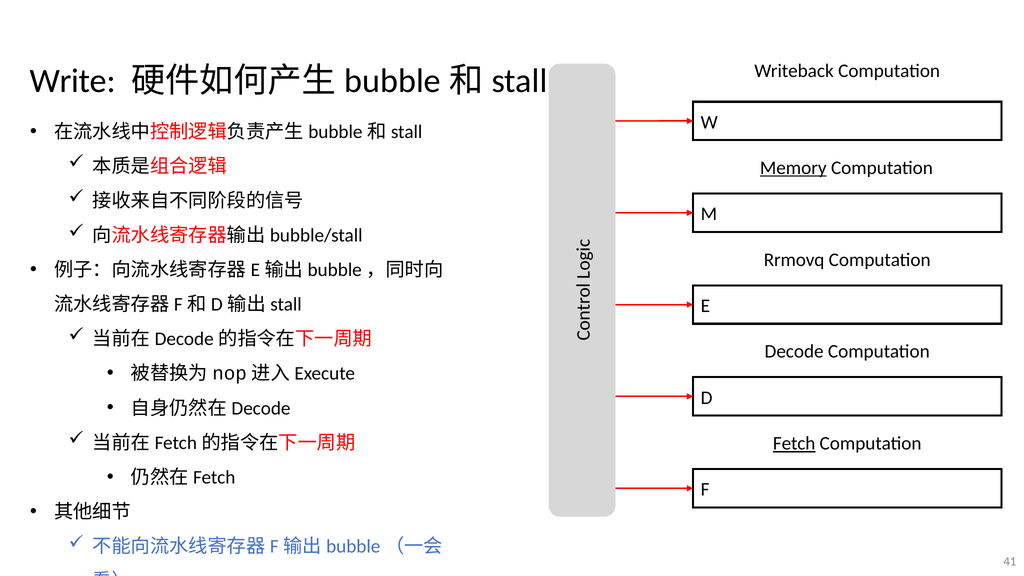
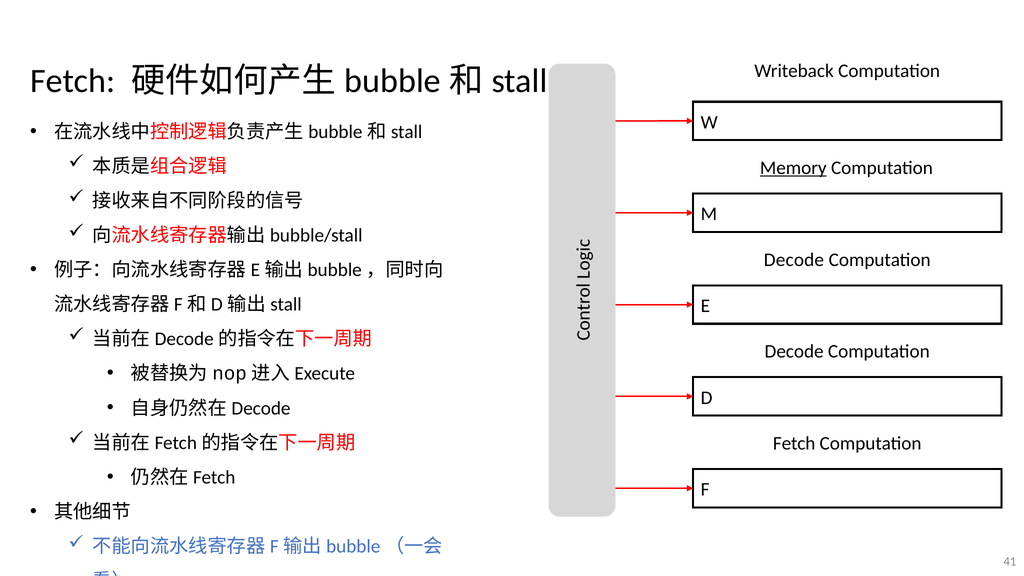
Write: Write -> Fetch (73, 81)
Rrmovq: Rrmovq -> Decode (794, 260)
Fetch underline: present -> none (794, 443)
